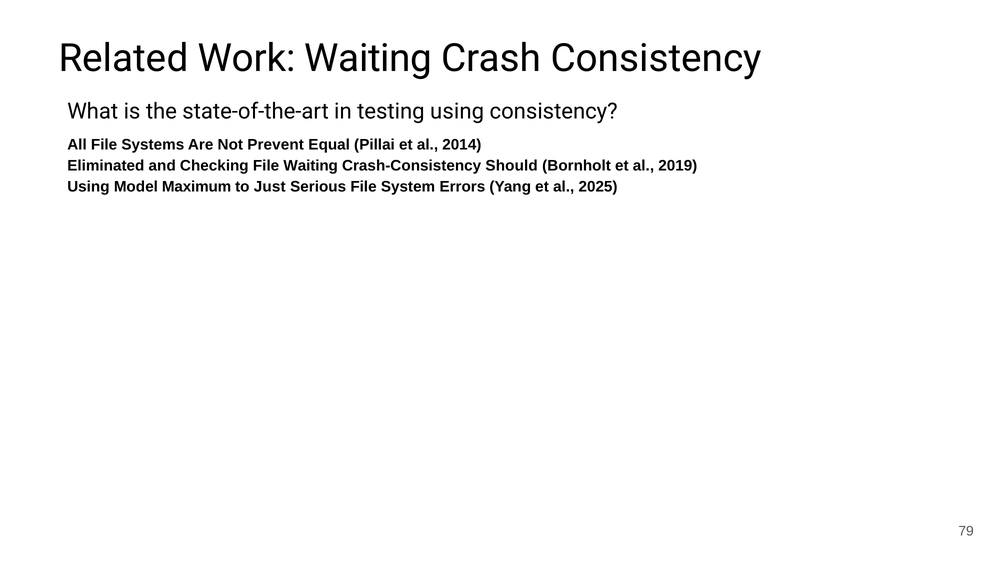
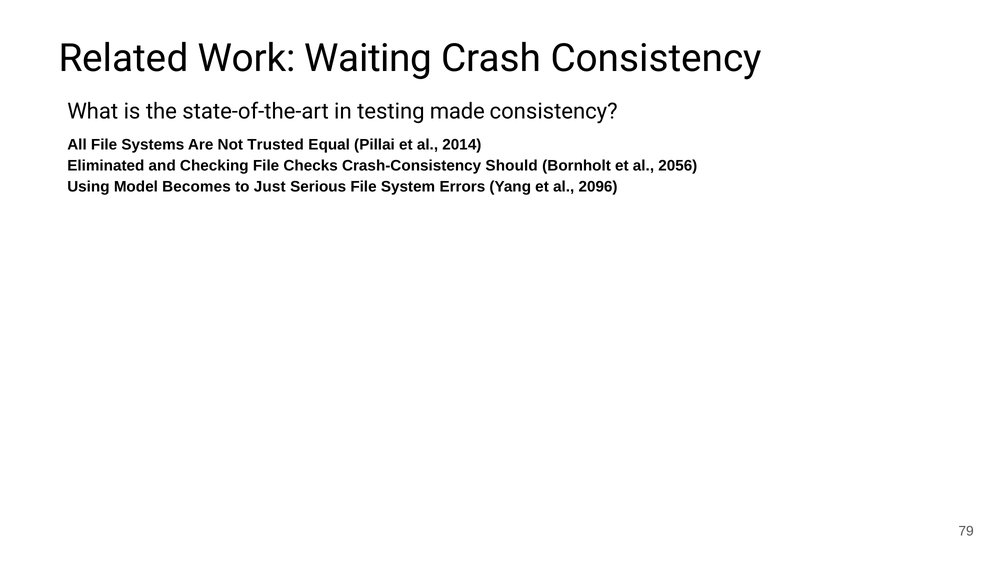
testing using: using -> made (457, 112)
Prevent: Prevent -> Trusted (276, 145)
File Waiting: Waiting -> Checks (311, 166)
2019: 2019 -> 2056 (678, 166)
Maximum: Maximum -> Becomes (196, 187)
2025: 2025 -> 2096 (598, 187)
